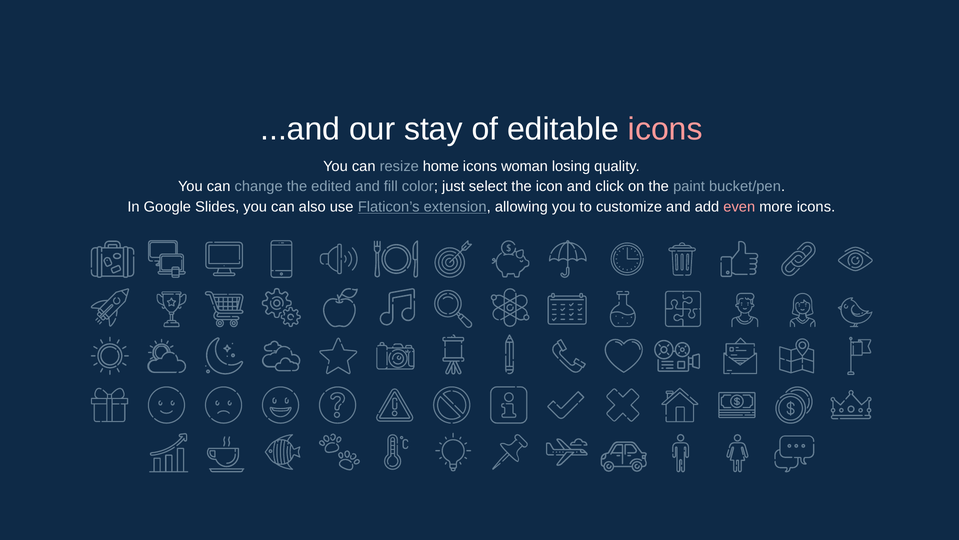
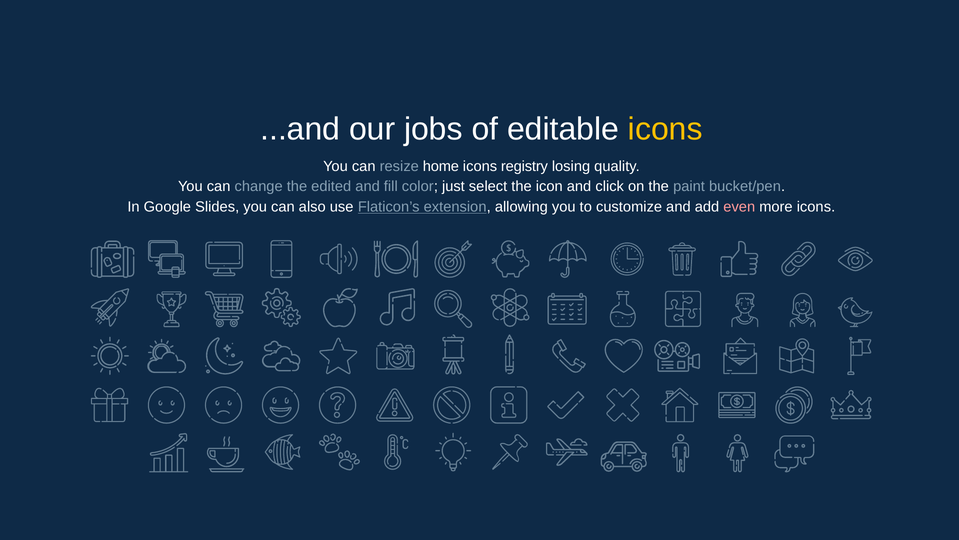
stay: stay -> jobs (433, 129)
icons colour: pink -> yellow (665, 129)
woman: woman -> registry (524, 166)
